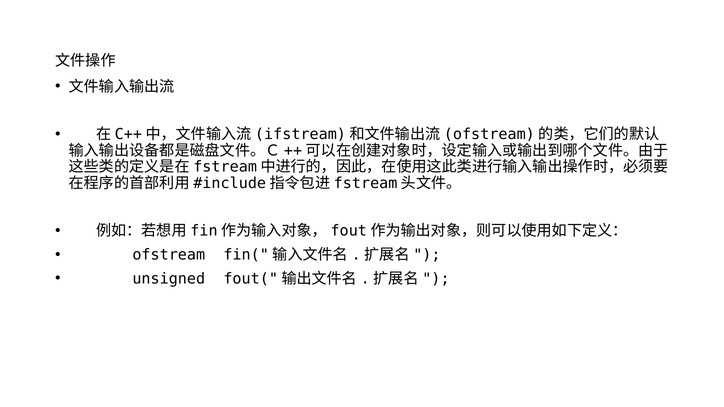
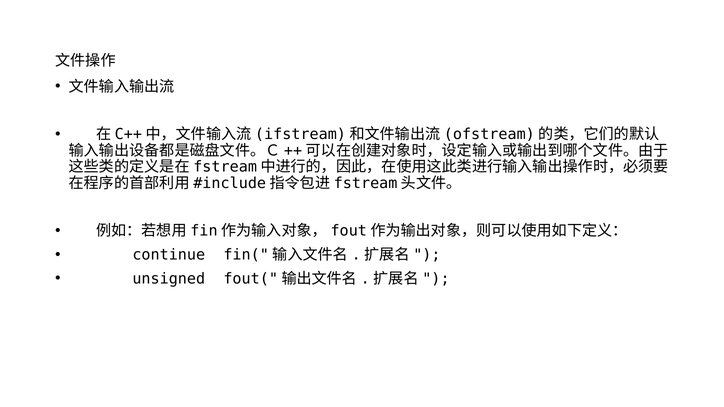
ofstream: ofstream -> continue (169, 255)
